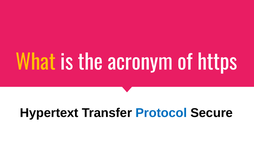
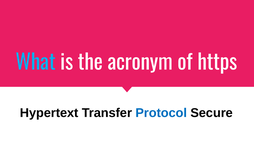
What colour: yellow -> light blue (36, 63)
